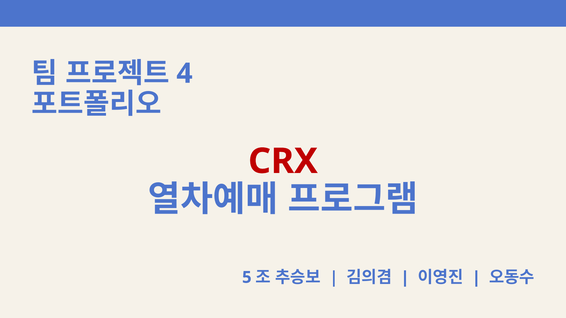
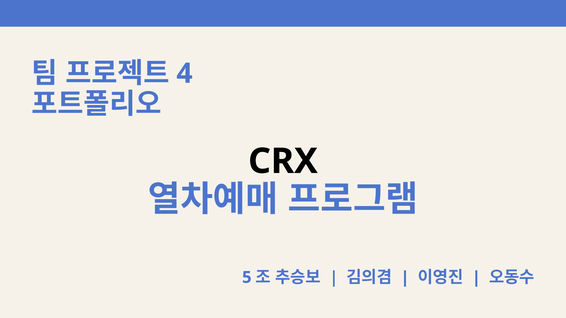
CRX colour: red -> black (283, 161)
